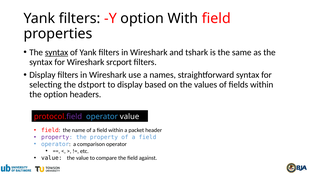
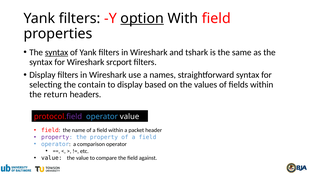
option underline: none -> present (142, 18)
dstport: dstport -> contain (92, 85)
the option: option -> return (56, 94)
